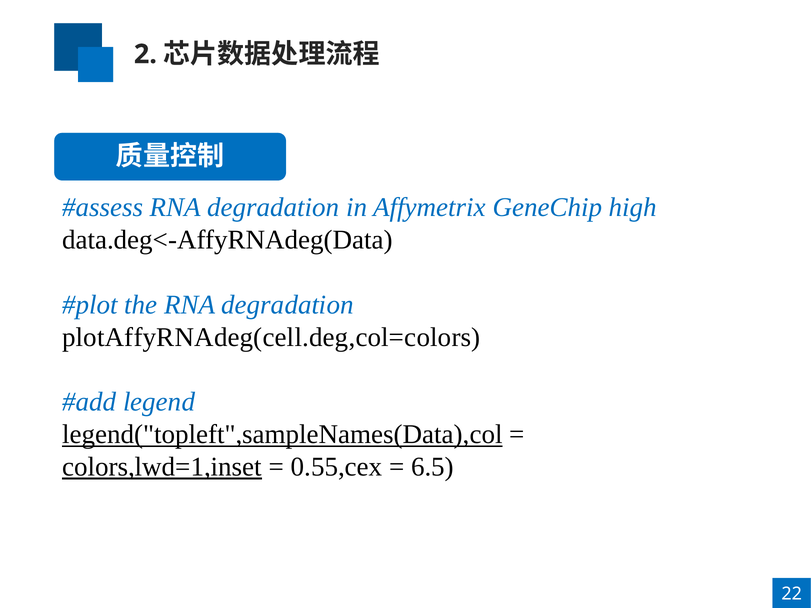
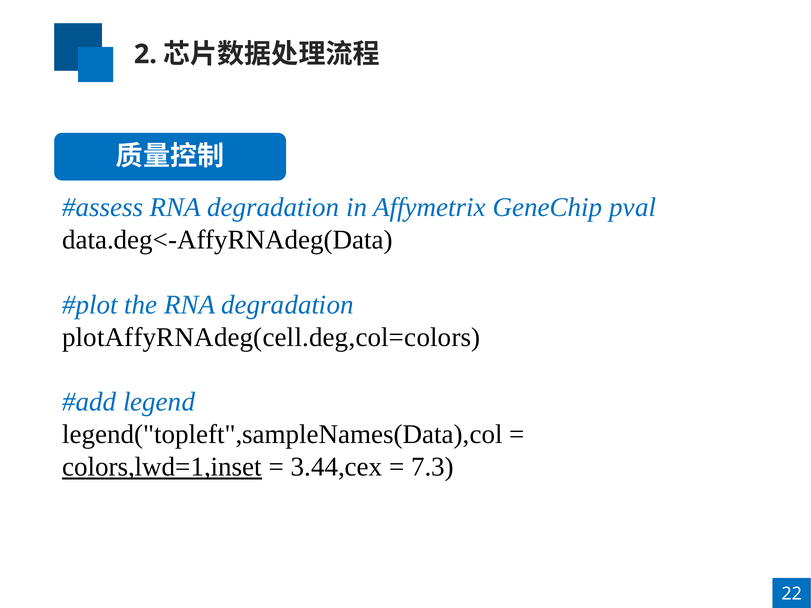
high: high -> pval (633, 208)
legend("topleft",sampleNames(Data),col underline: present -> none (282, 435)
0.55,cex: 0.55,cex -> 3.44,cex (337, 467)
6.5: 6.5 -> 7.3 (432, 467)
